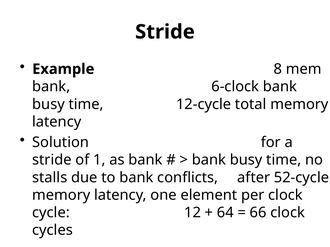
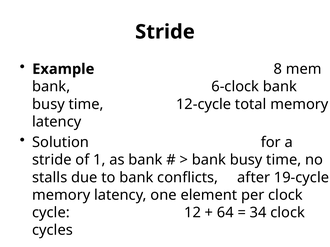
52-cycle: 52-cycle -> 19-cycle (301, 178)
66: 66 -> 34 (258, 213)
